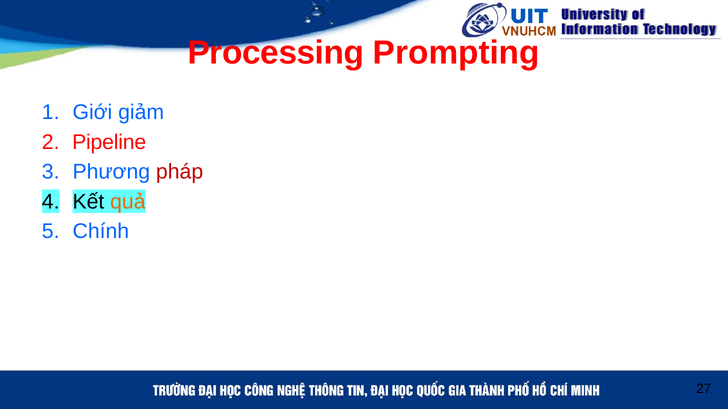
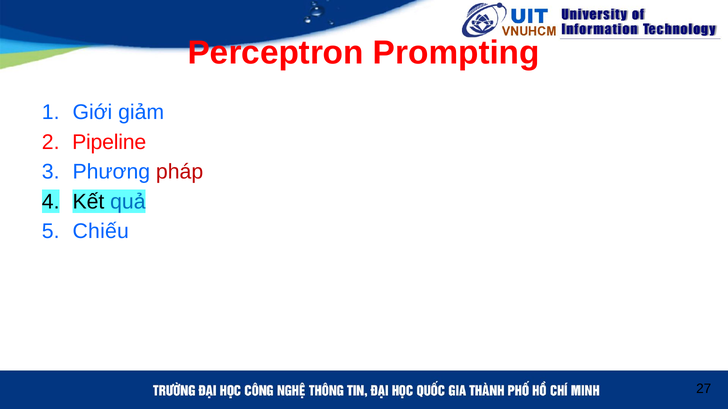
Processing: Processing -> Perceptron (276, 53)
quả colour: orange -> blue (128, 202)
Chính: Chính -> Chiếu (101, 232)
